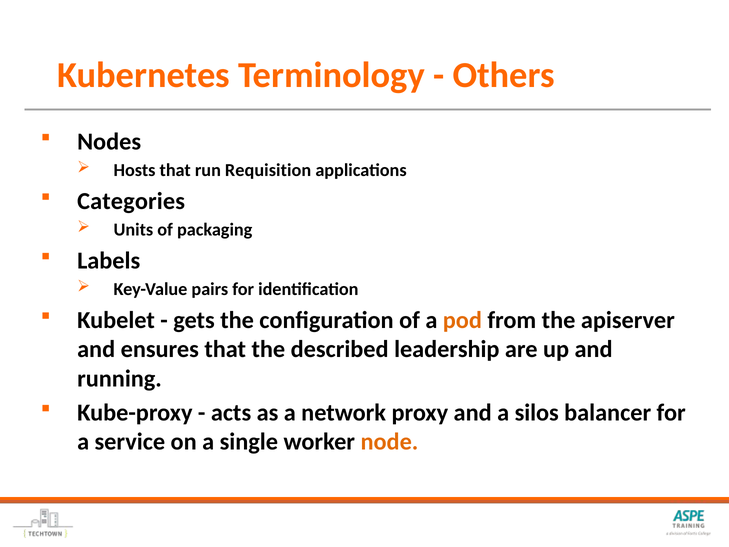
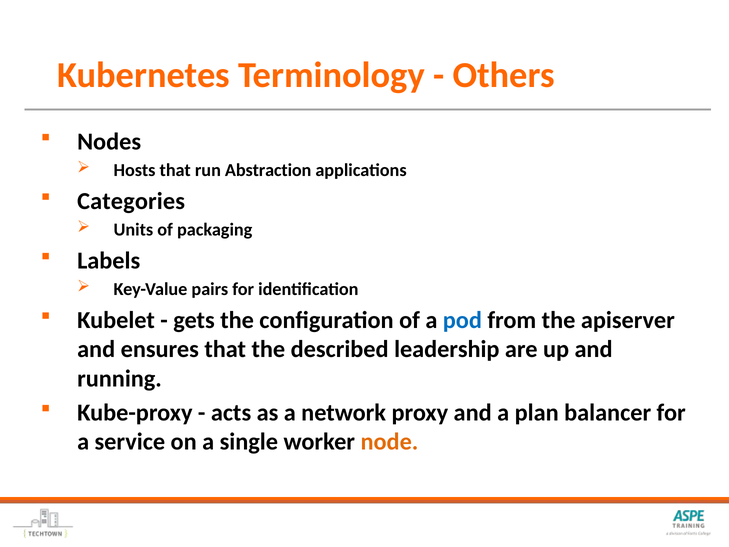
Requisition: Requisition -> Abstraction (268, 170)
pod colour: orange -> blue (462, 320)
silos: silos -> plan (537, 412)
